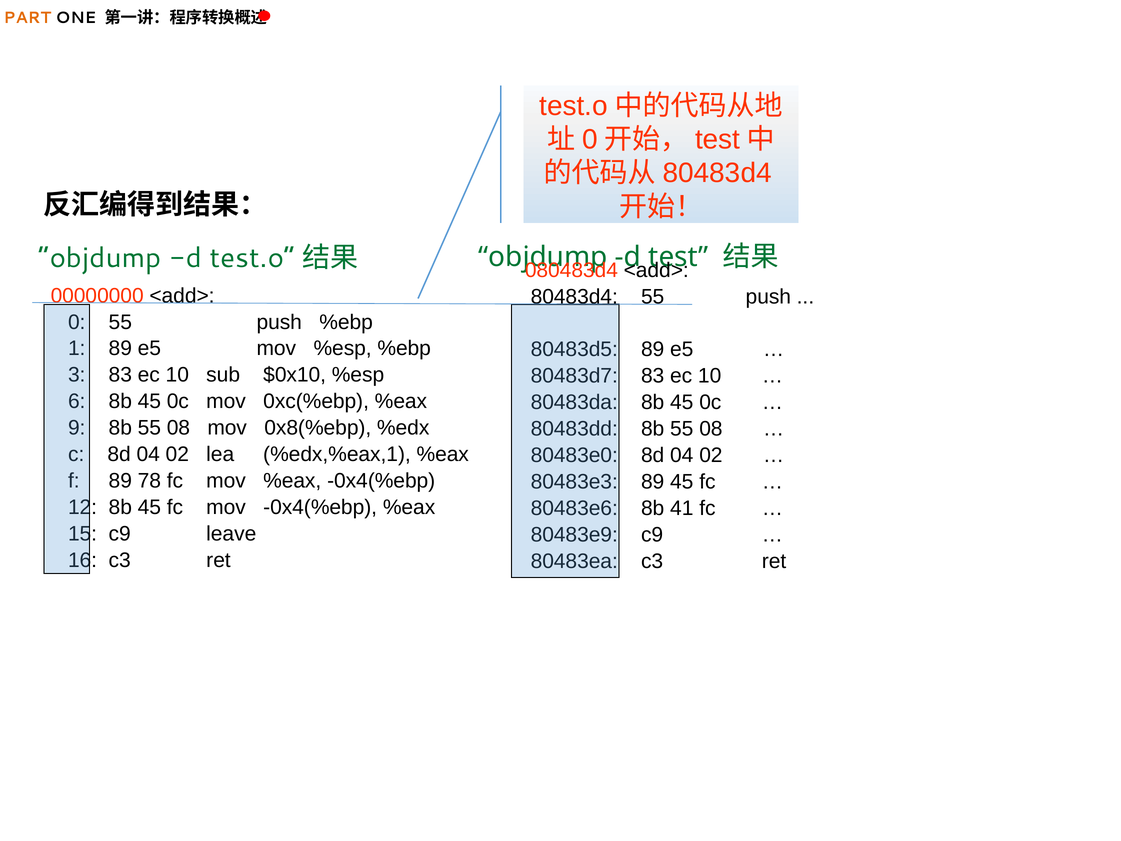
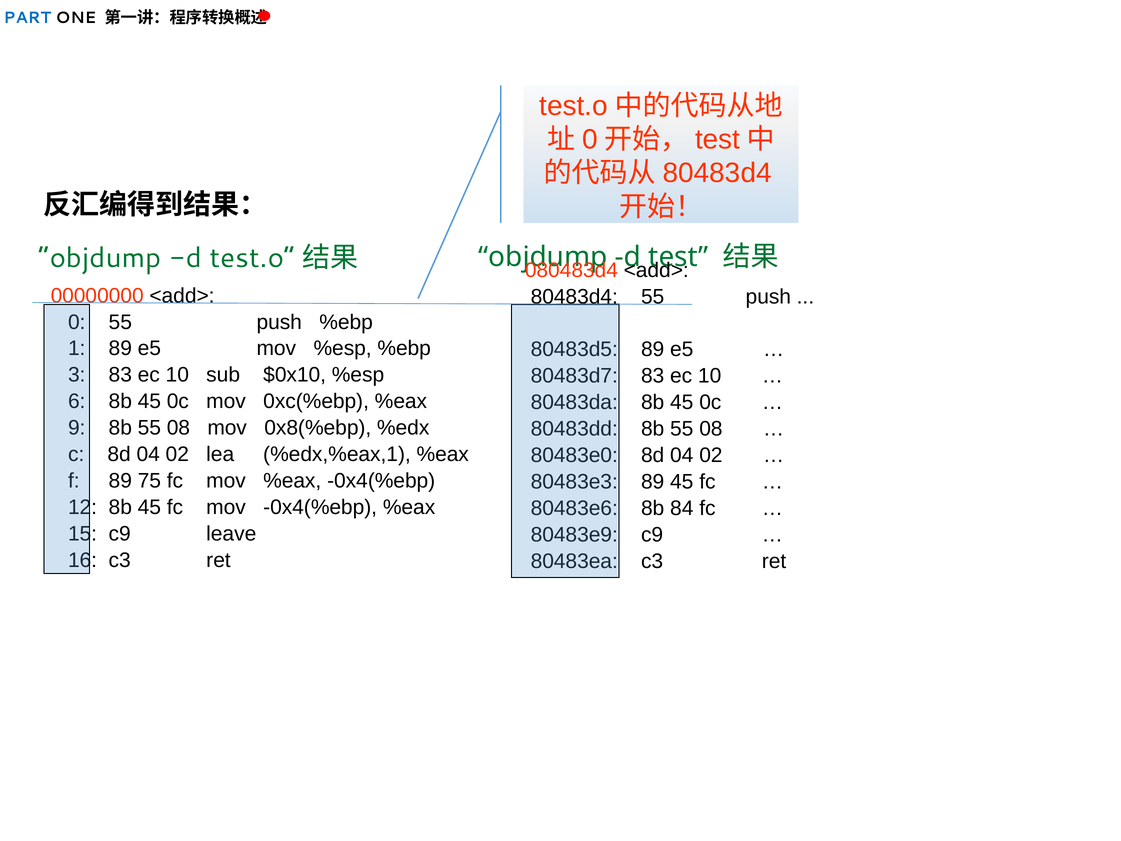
PART colour: orange -> blue (27, 18)
78: 78 -> 75 (149, 481)
41: 41 -> 84 (682, 508)
